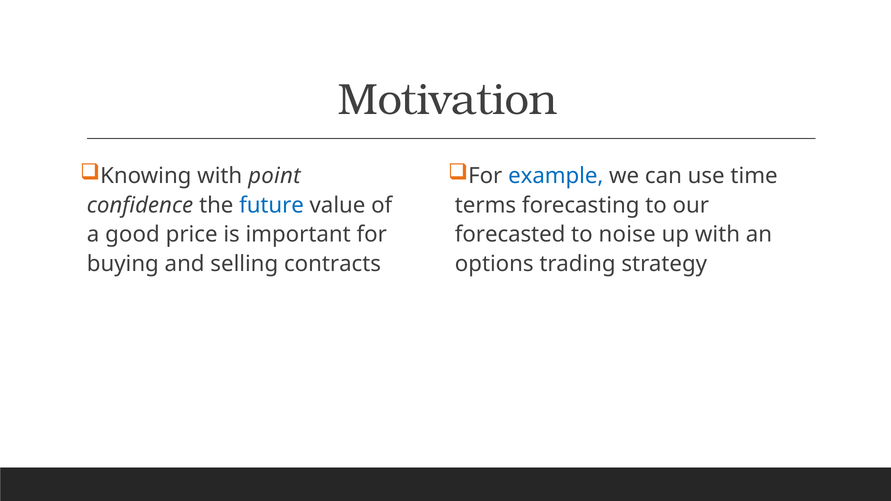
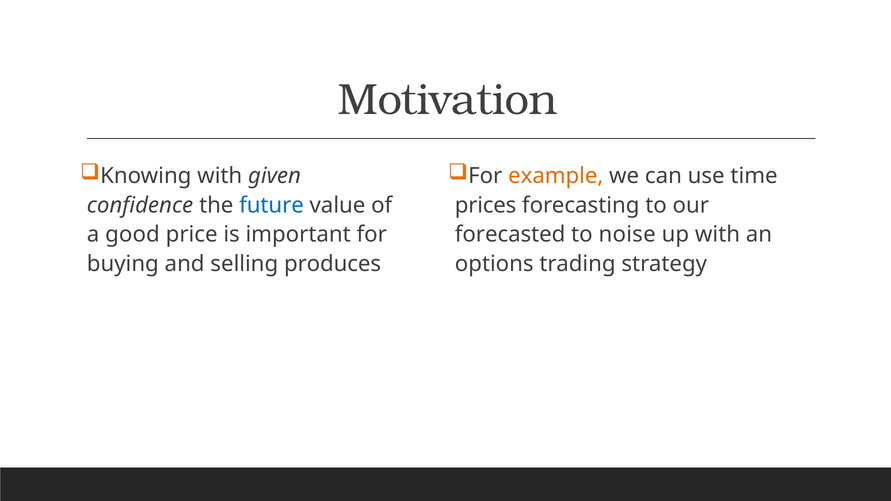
point: point -> given (275, 176)
example colour: blue -> orange (556, 176)
terms: terms -> prices (486, 205)
contracts: contracts -> produces (333, 264)
